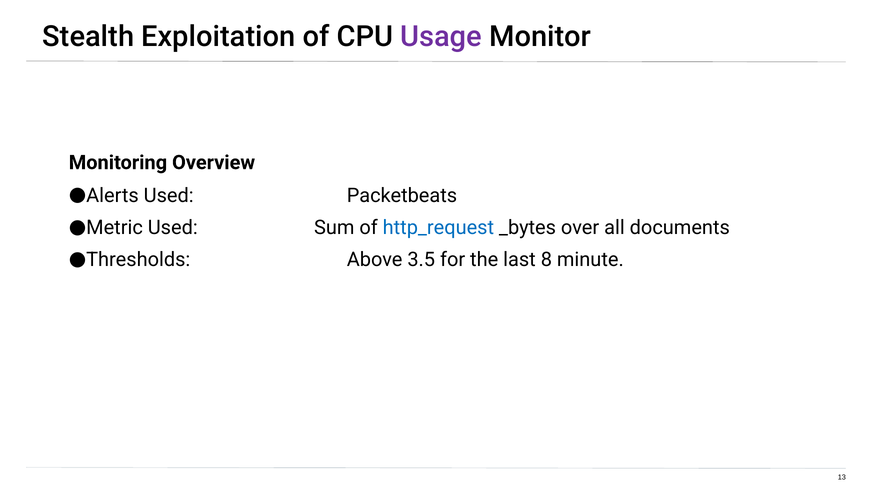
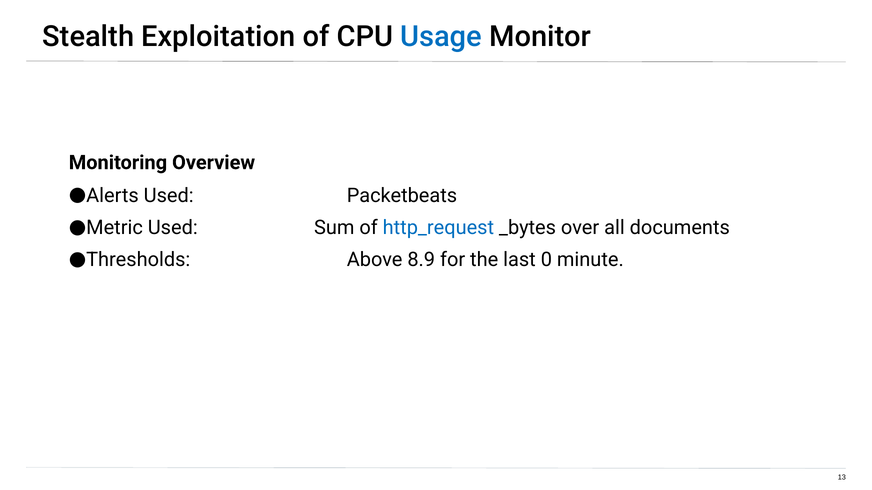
Usage colour: purple -> blue (441, 37)
3.5: 3.5 -> 8.9 (421, 260)
8: 8 -> 0 (546, 260)
